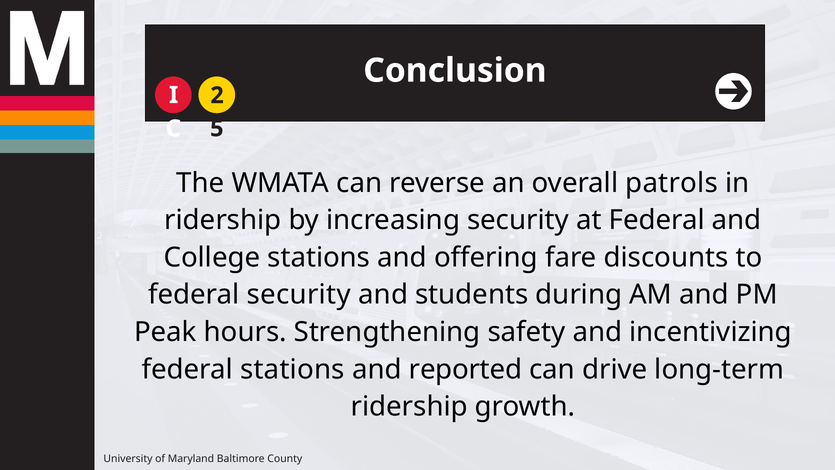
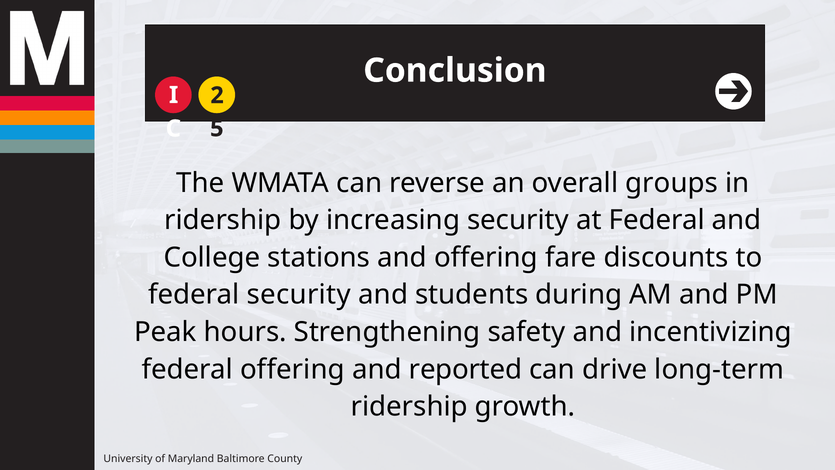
patrols: patrols -> groups (672, 183)
federal stations: stations -> offering (292, 369)
